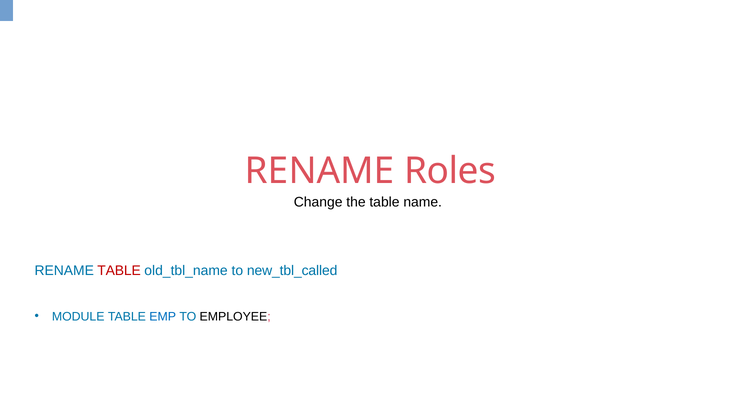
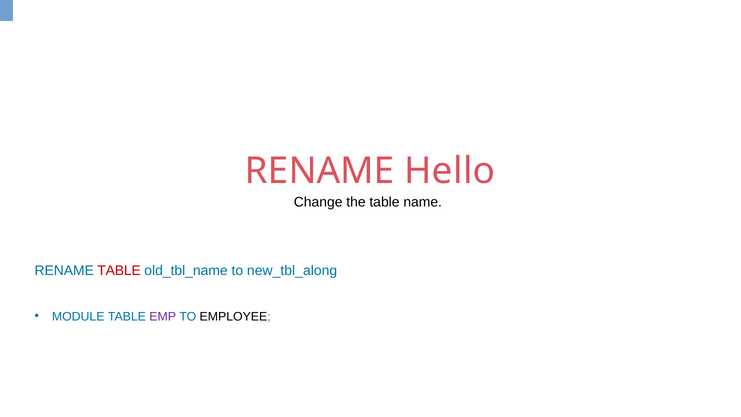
Roles: Roles -> Hello (450, 171)
new_tbl_called: new_tbl_called -> new_tbl_along (292, 271)
EMP colour: blue -> purple (163, 316)
